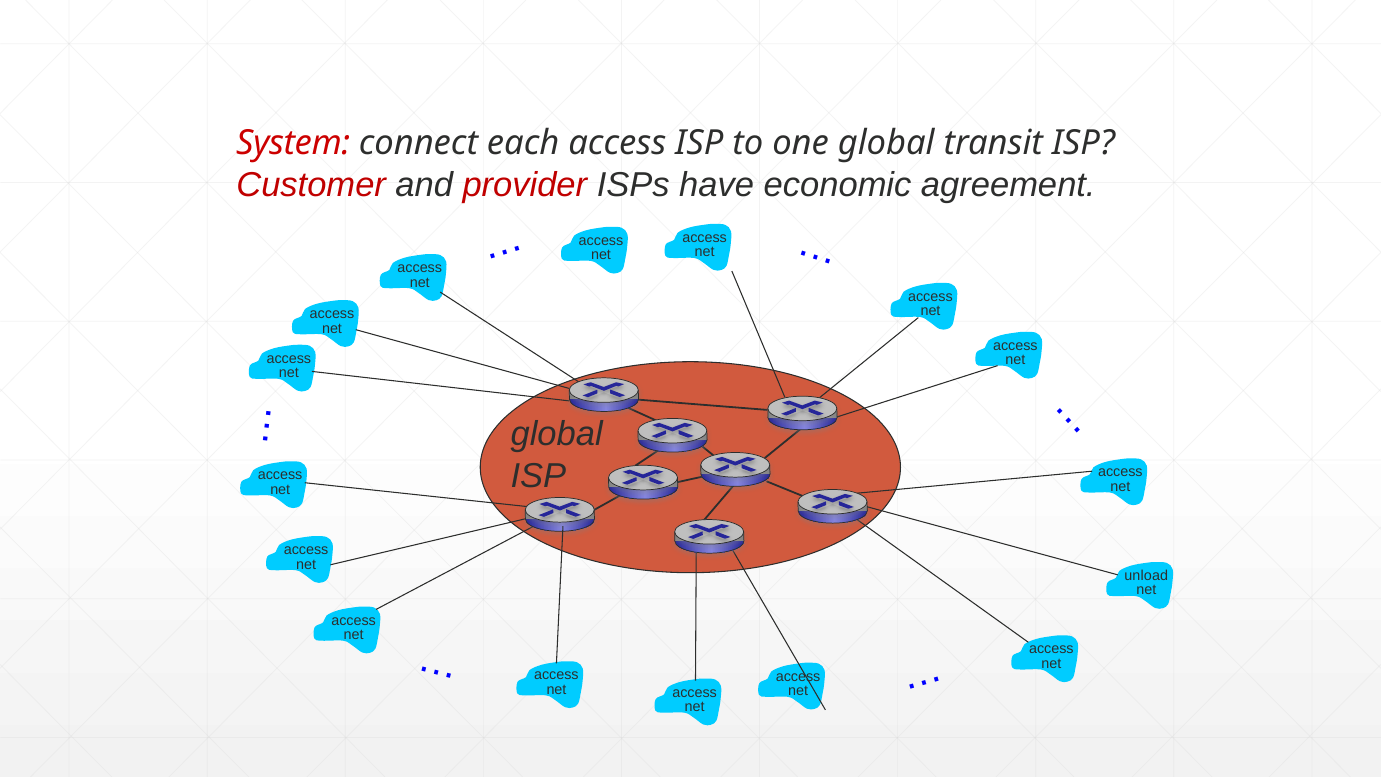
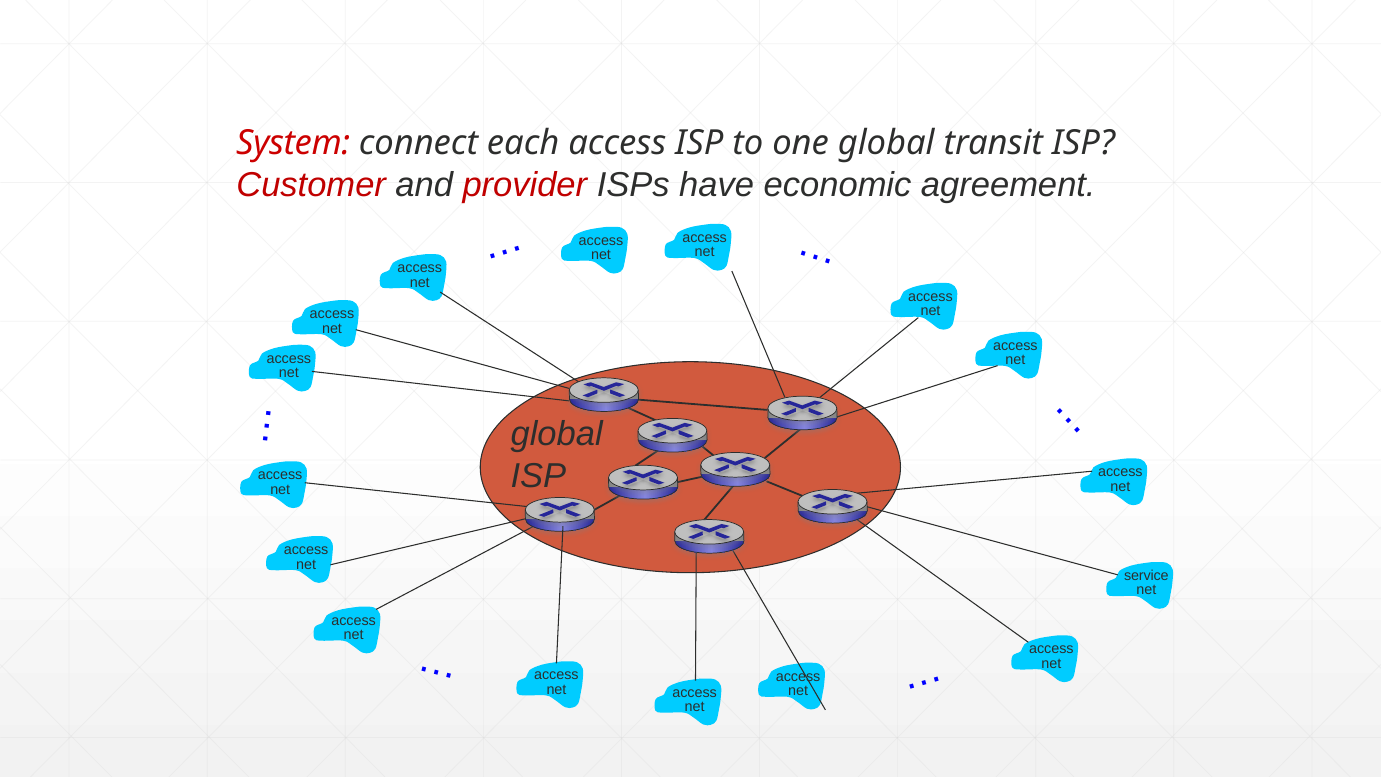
unload: unload -> service (1146, 576)
